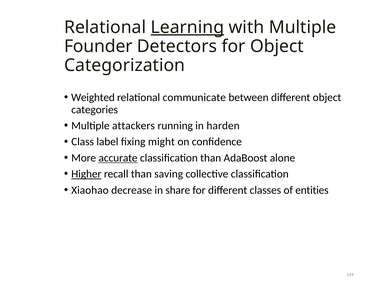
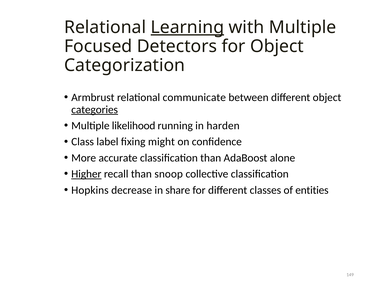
Founder: Founder -> Focused (98, 46)
Weighted: Weighted -> Armbrust (93, 98)
categories underline: none -> present (95, 110)
attackers: attackers -> likelihood (134, 126)
accurate underline: present -> none (118, 158)
saving: saving -> snoop (169, 174)
Xiaohao: Xiaohao -> Hopkins (90, 190)
